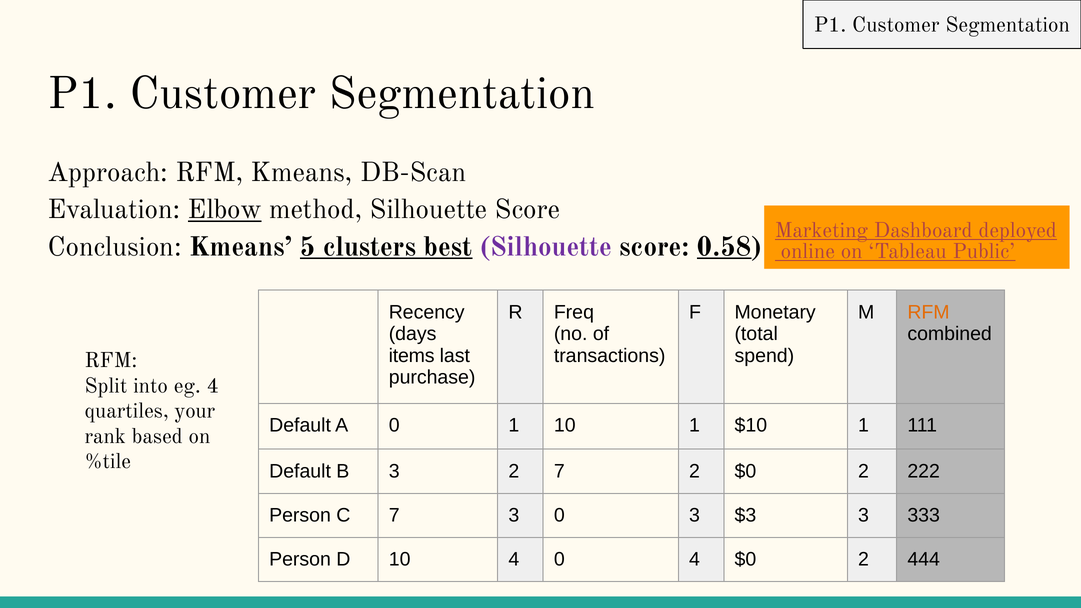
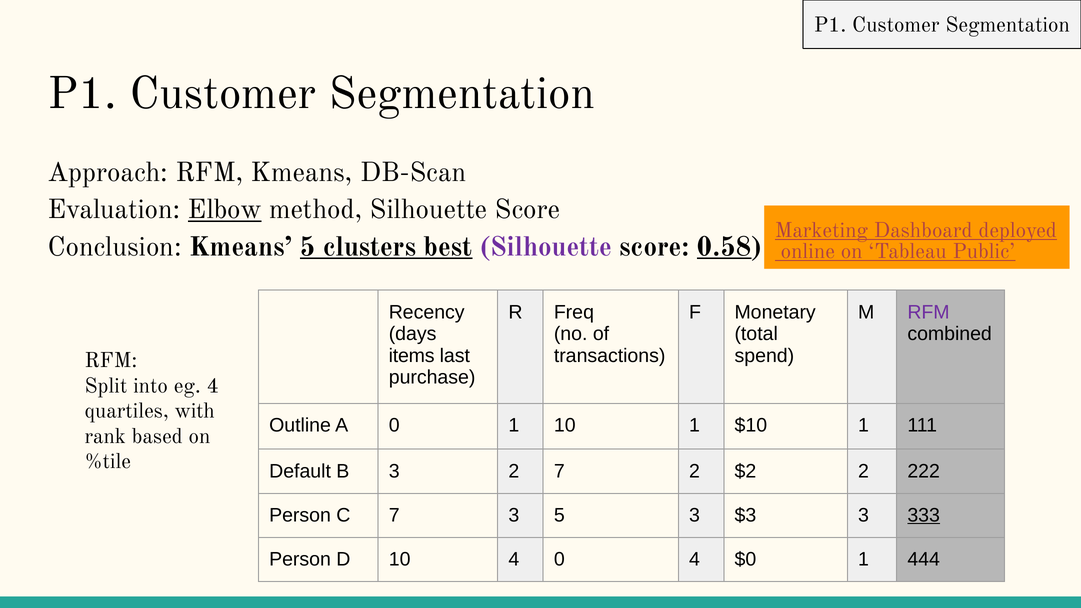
RFM colour: orange -> purple (928, 312)
your: your -> with (195, 411)
Default: Default -> Outline (300, 426)
2 $0: $0 -> $2 (745, 471)
3 0: 0 -> 5 (559, 515)
333 underline: none -> present (924, 515)
4 $0 2: 2 -> 1 (864, 559)
